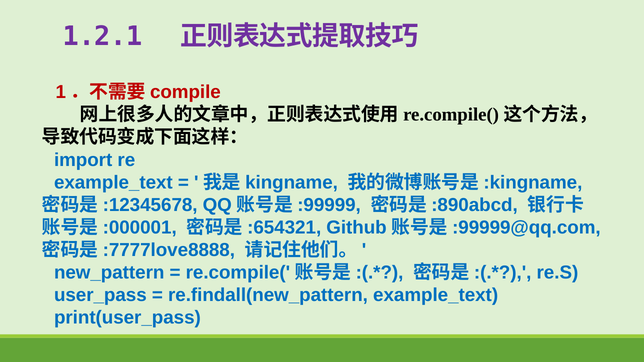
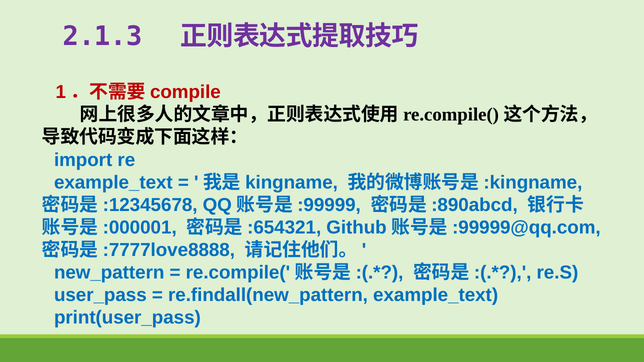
1.2.1: 1.2.1 -> 2.1.3 (103, 36)
